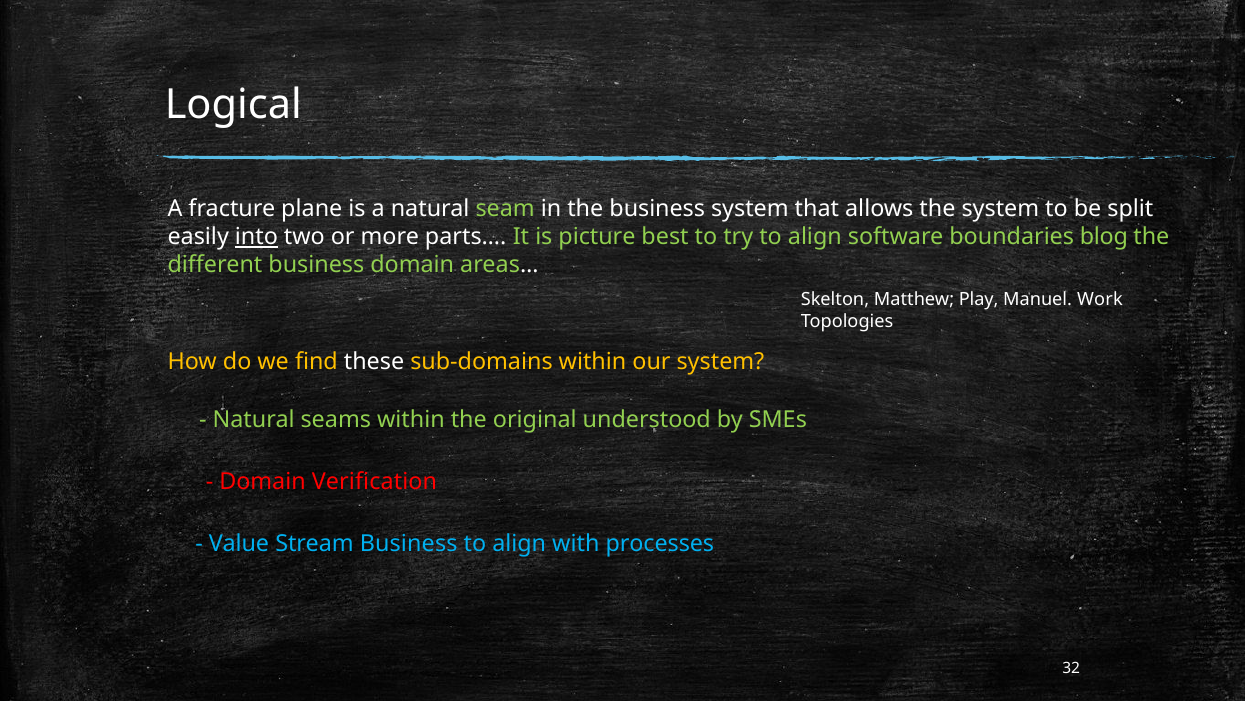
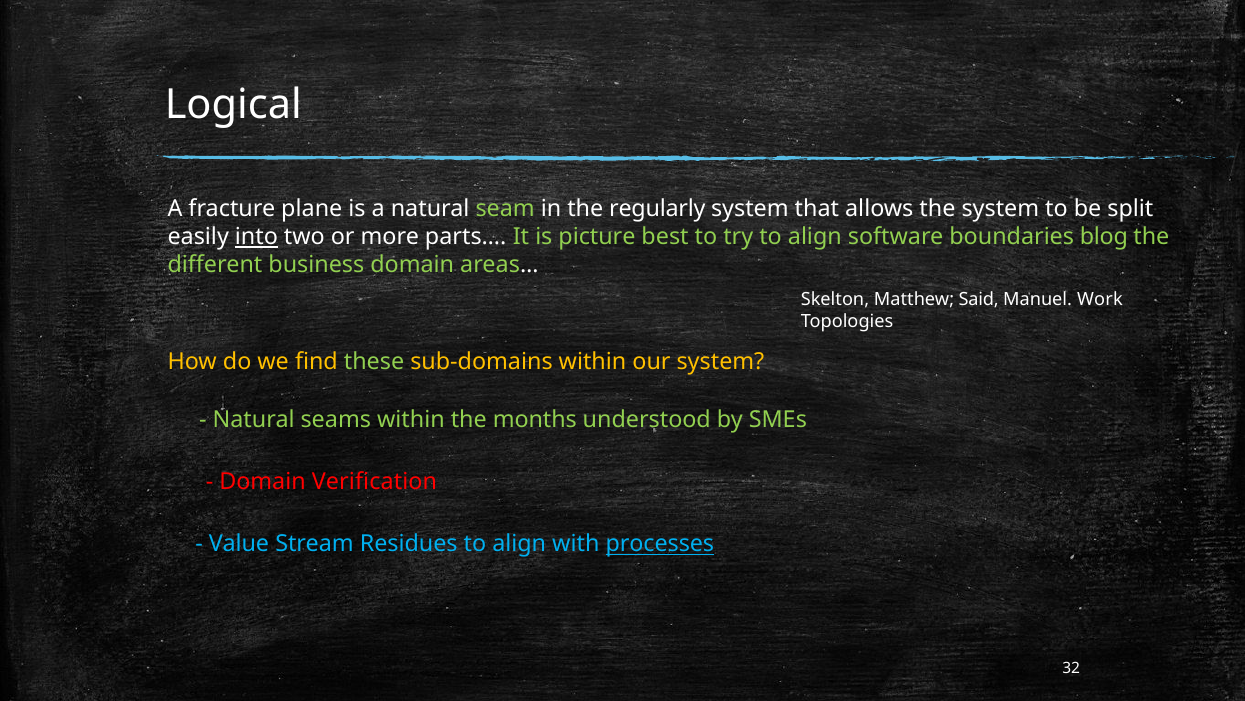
the business: business -> regularly (657, 209)
Play: Play -> Said (979, 299)
these colour: white -> light green (374, 361)
original: original -> months (535, 419)
Stream Business: Business -> Residues (409, 544)
processes underline: none -> present (660, 544)
